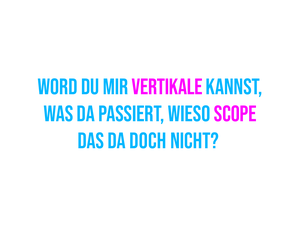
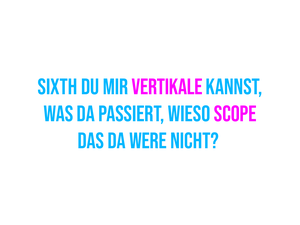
Word: Word -> Sixth (57, 87)
doch: doch -> were (148, 141)
